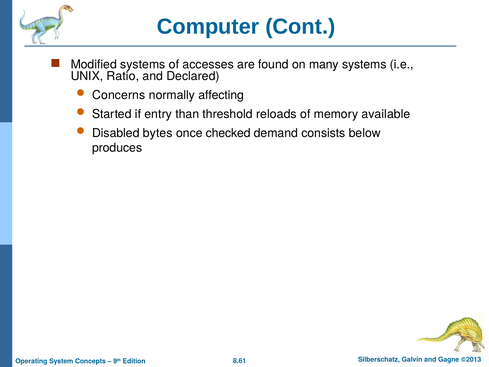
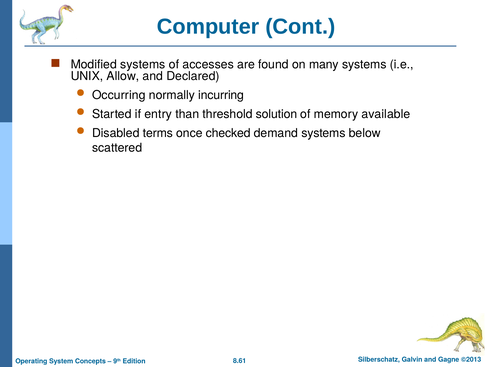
Ratio: Ratio -> Allow (123, 76)
Concerns: Concerns -> Occurring (119, 95)
affecting: affecting -> incurring (221, 95)
reloads: reloads -> solution (277, 114)
bytes: bytes -> terms (158, 133)
demand consists: consists -> systems (323, 133)
produces: produces -> scattered (117, 148)
